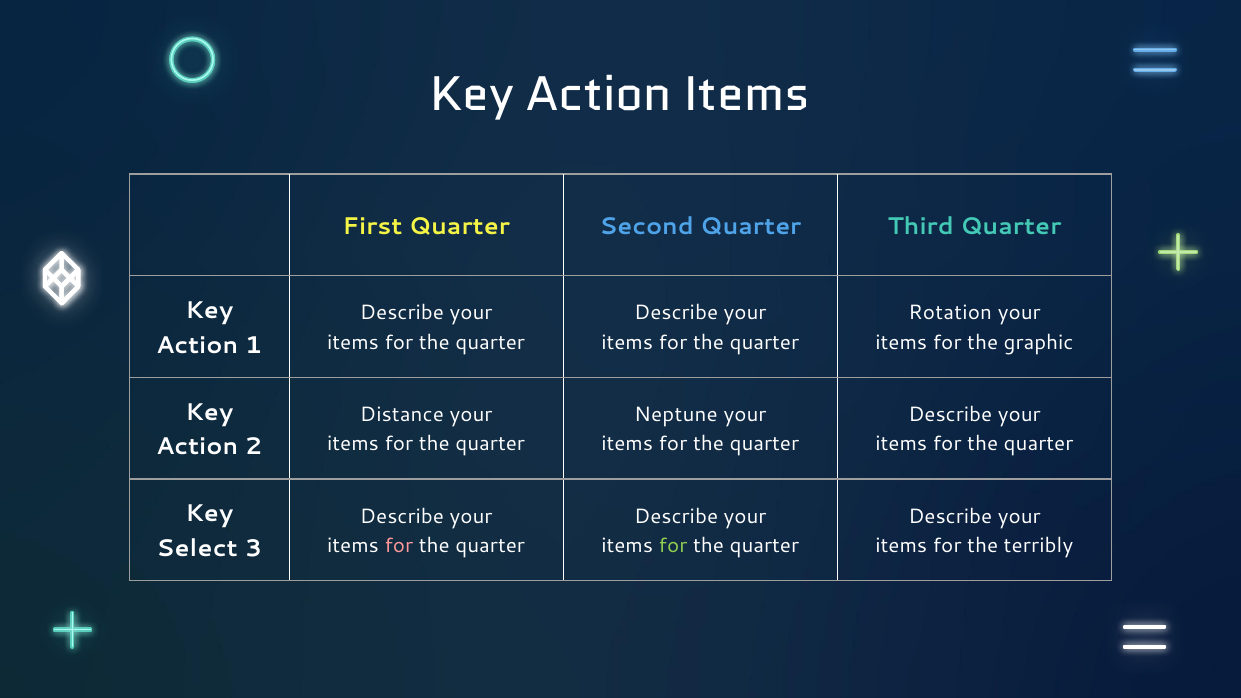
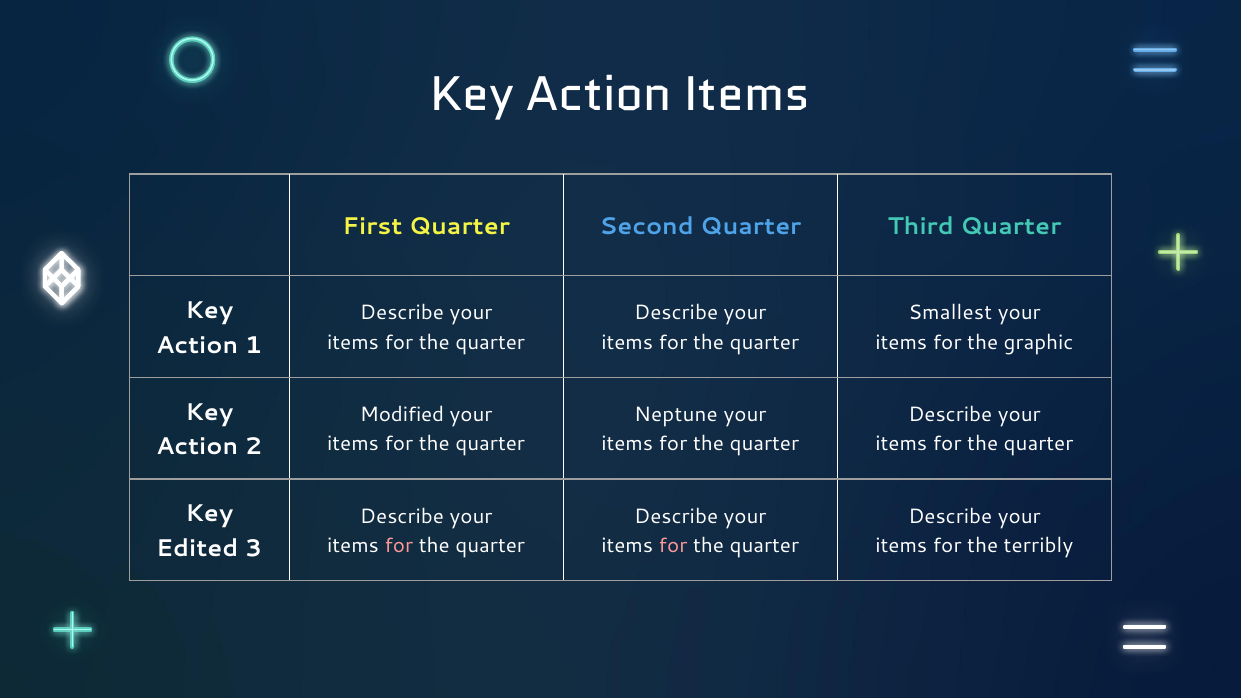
Rotation: Rotation -> Smallest (950, 313)
Distance: Distance -> Modified (402, 415)
for colour: light green -> pink (673, 546)
Select: Select -> Edited (197, 548)
